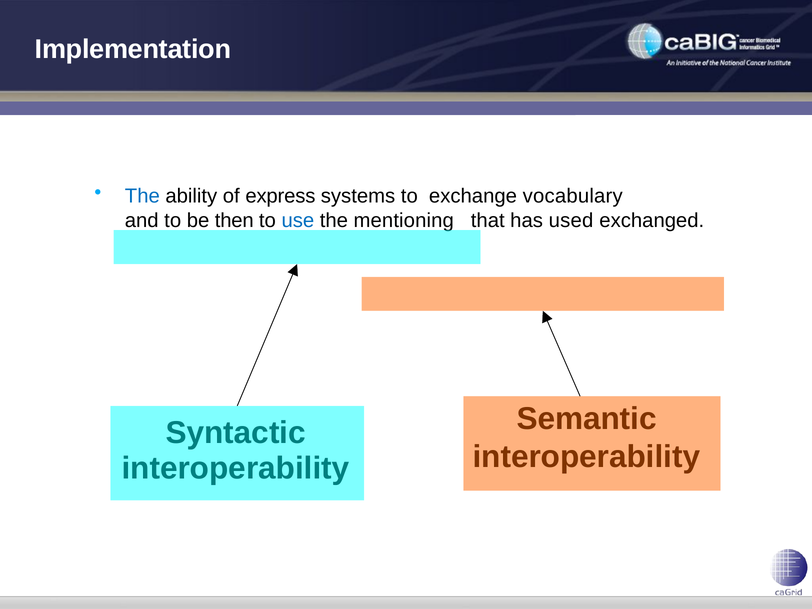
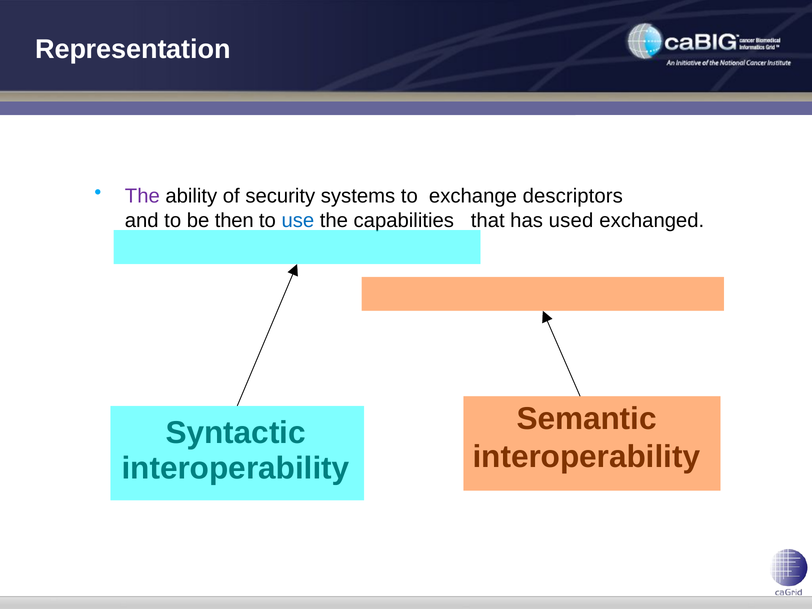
Implementation: Implementation -> Representation (133, 49)
The colour: blue -> purple (142, 196)
express: express -> security (280, 196)
vocabulary: vocabulary -> descriptors (573, 196)
mentioning: mentioning -> capabilities (404, 220)
